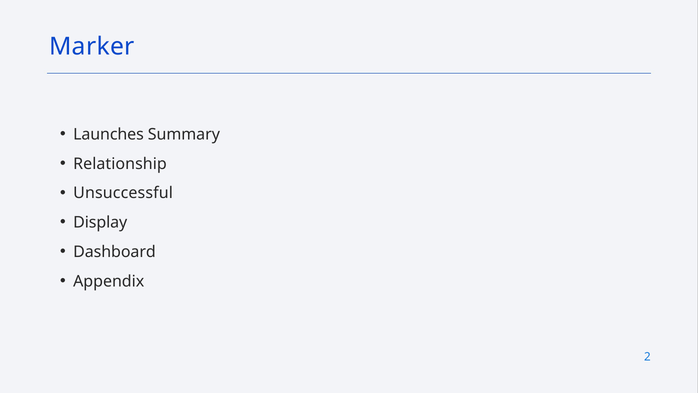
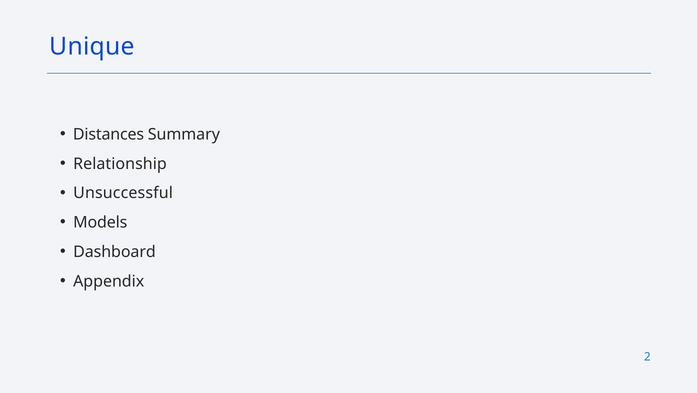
Marker: Marker -> Unique (92, 47)
Launches: Launches -> Distances (109, 134)
Display: Display -> Models (100, 222)
